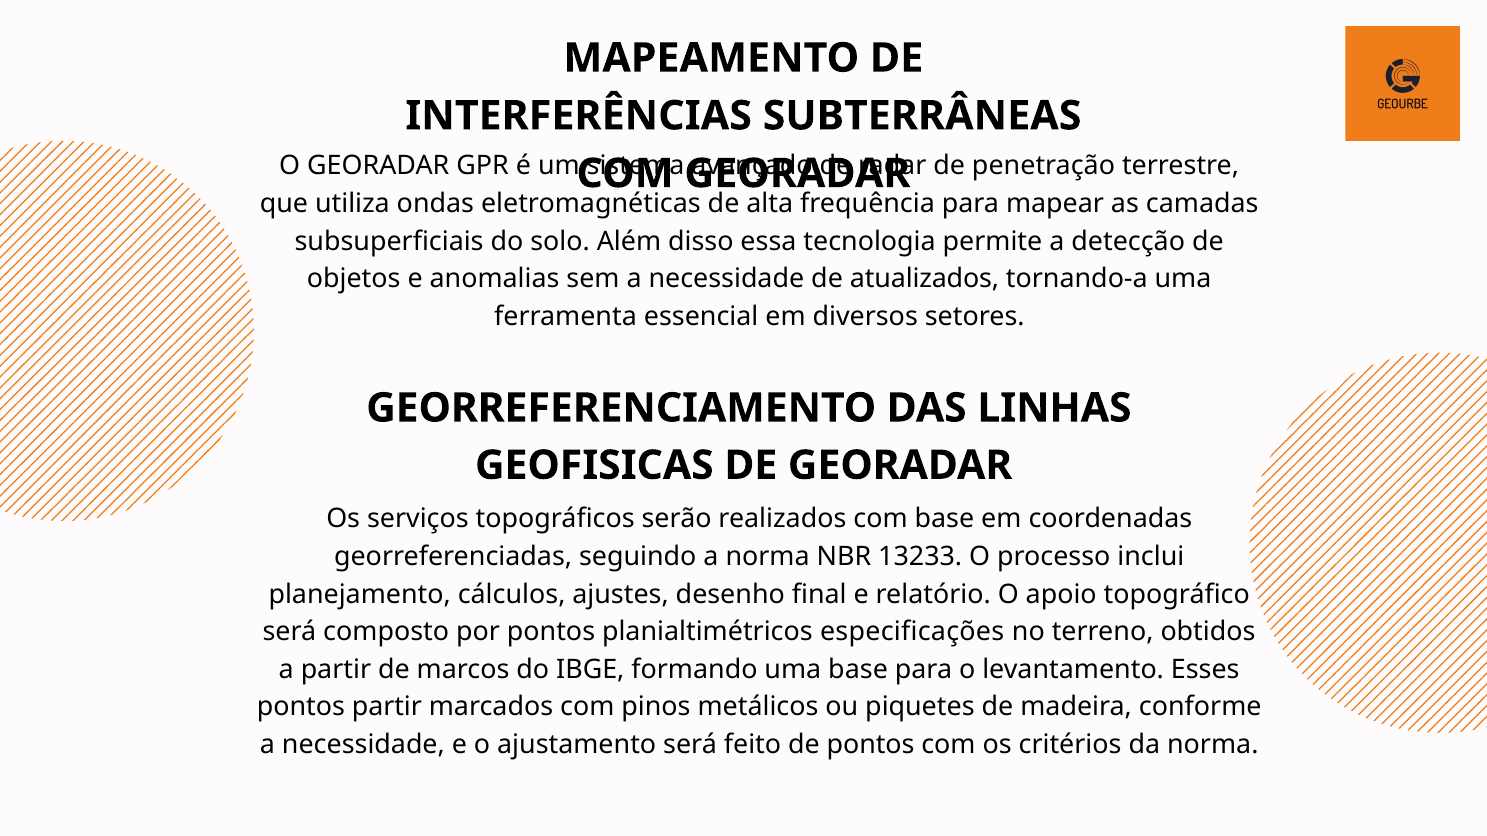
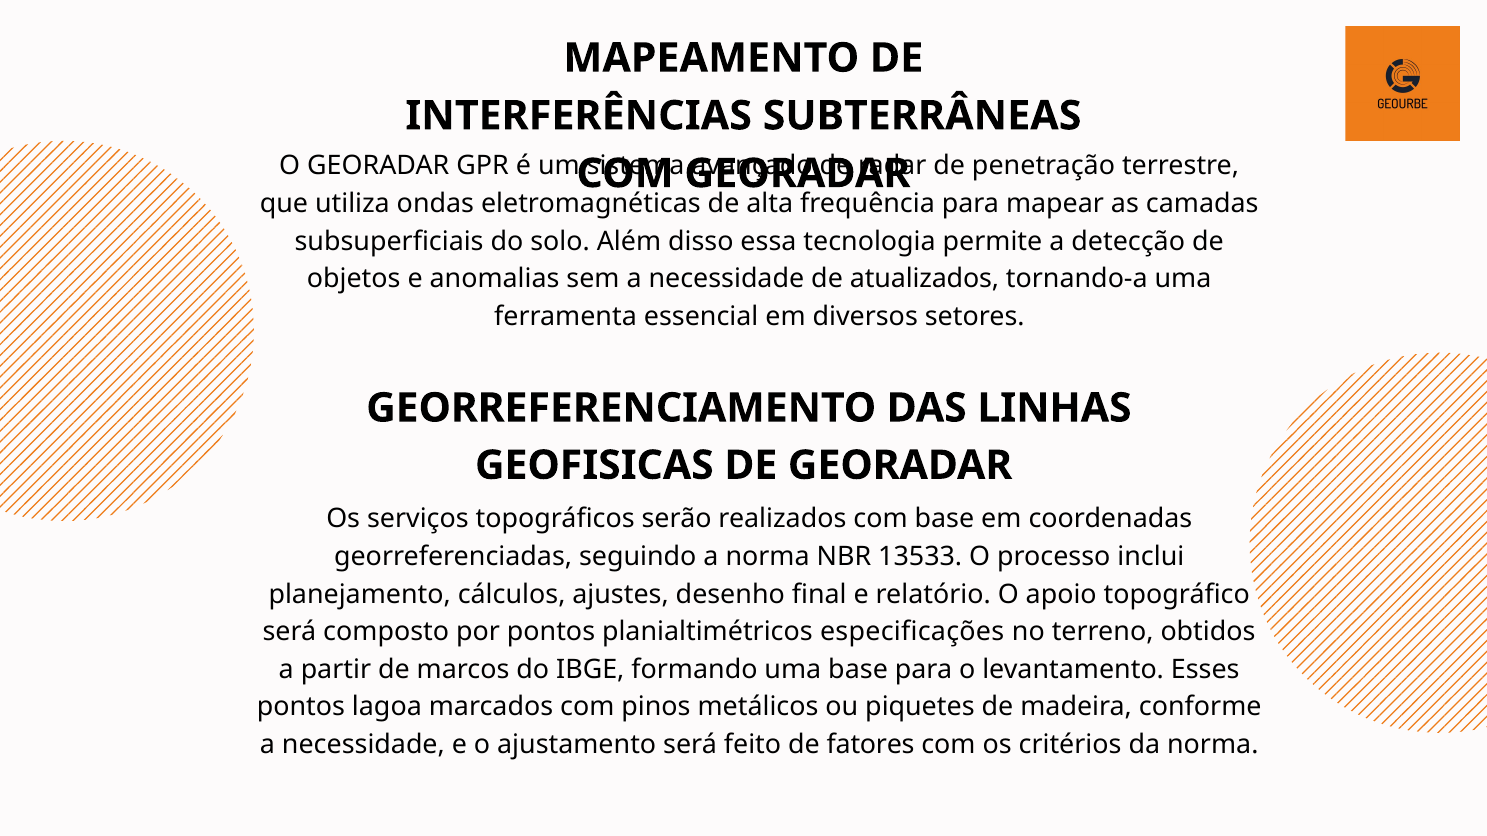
13233: 13233 -> 13533 (920, 557)
pontos partir: partir -> lagoa (387, 707)
de pontos: pontos -> fatores (871, 745)
